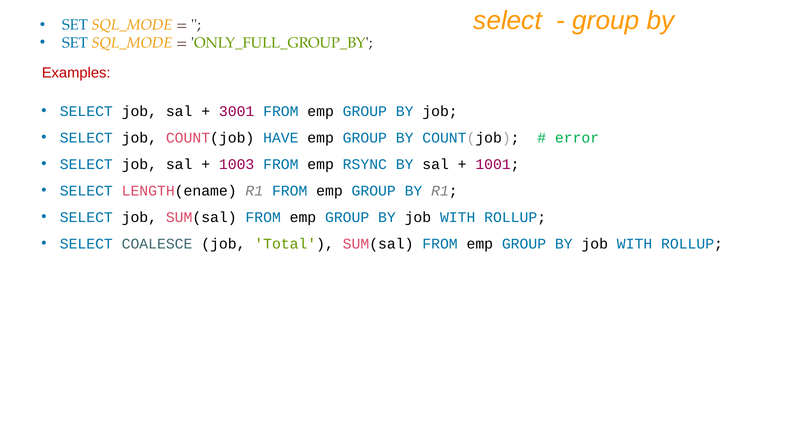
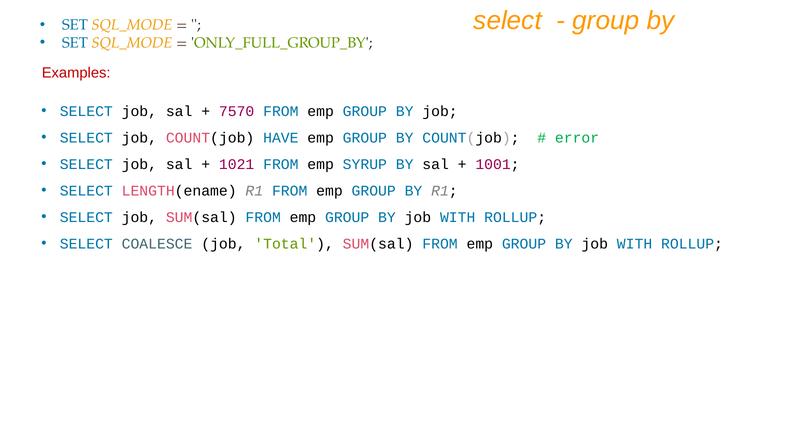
3001: 3001 -> 7570 (237, 111)
1003: 1003 -> 1021 (237, 164)
RSYNC: RSYNC -> SYRUP (365, 164)
